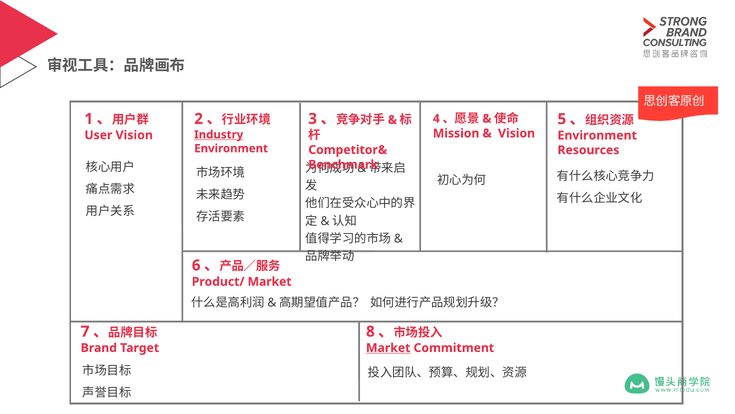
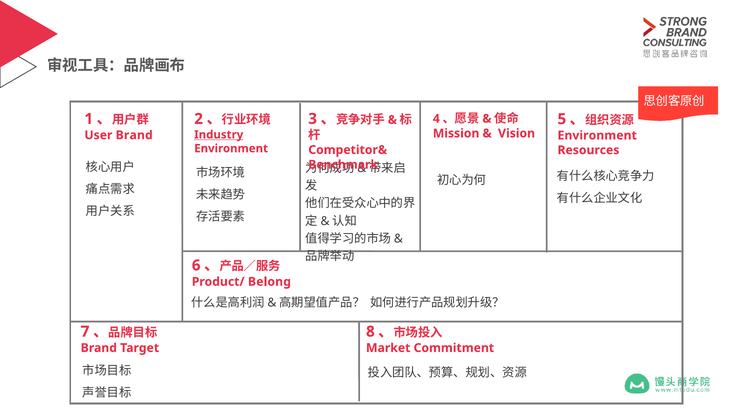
User Vision: Vision -> Brand (134, 135)
Product/ Market: Market -> Belong (269, 281)
Market underline: present -> none (388, 347)
